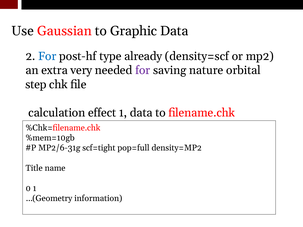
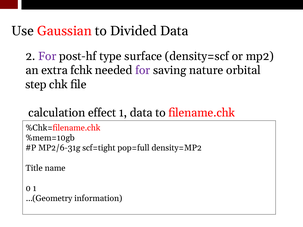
Graphic: Graphic -> Divided (133, 31)
For colour: blue -> purple (47, 56)
already: already -> surface (143, 56)
very: very -> fchk (81, 70)
